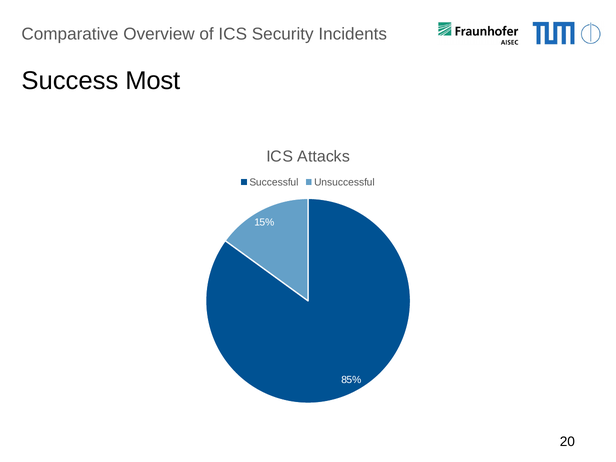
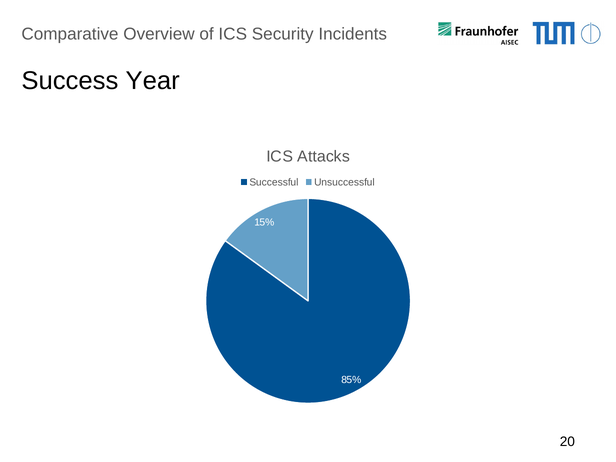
Most: Most -> Year (153, 81)
